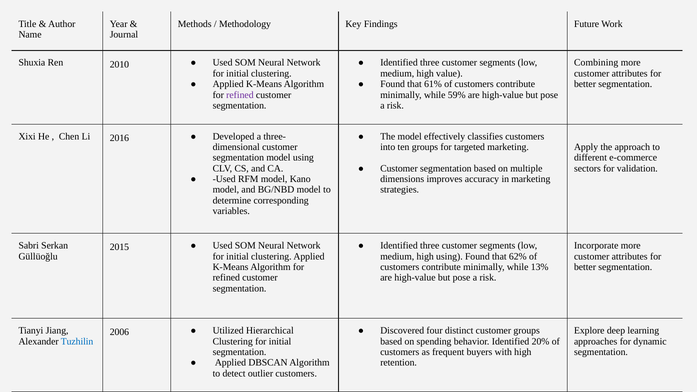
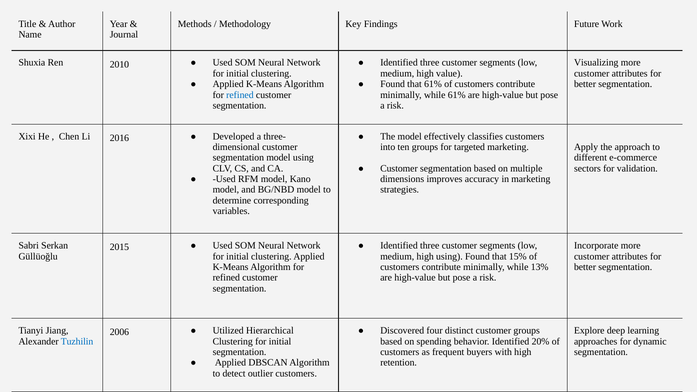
Combining: Combining -> Visualizing (596, 63)
refined colour: purple -> blue (240, 95)
while 59%: 59% -> 61% (457, 95)
62%: 62% -> 15% (518, 256)
